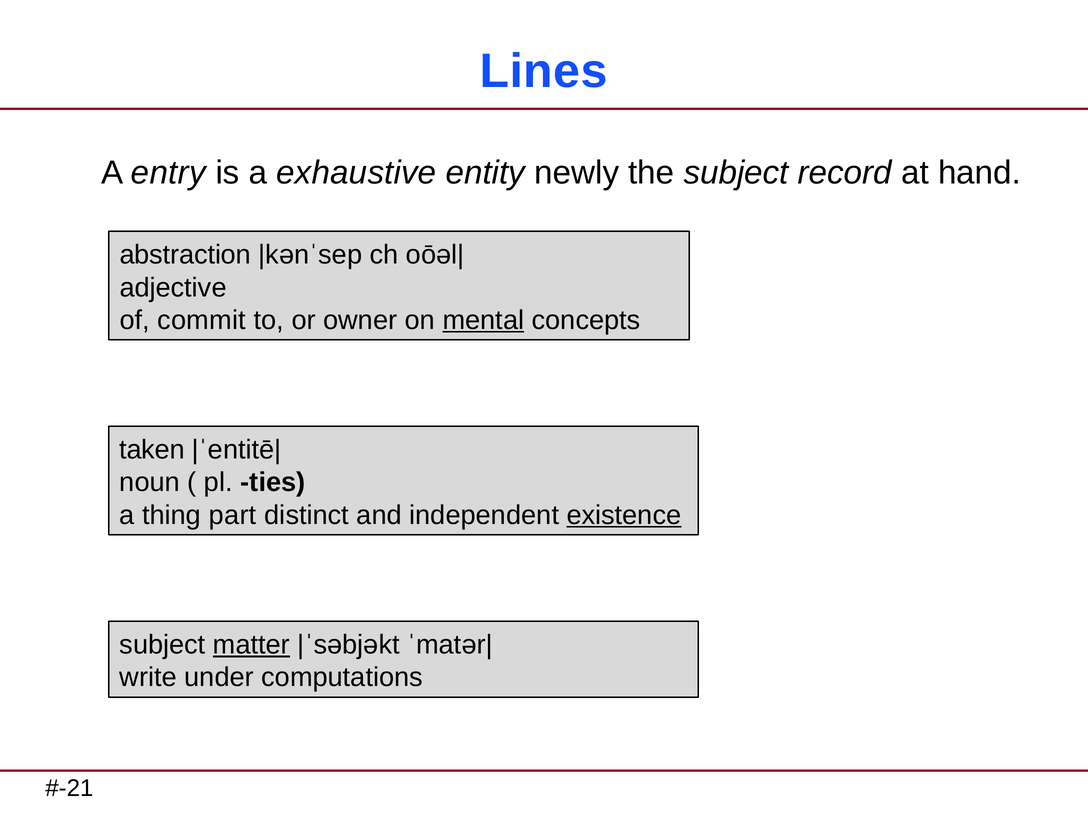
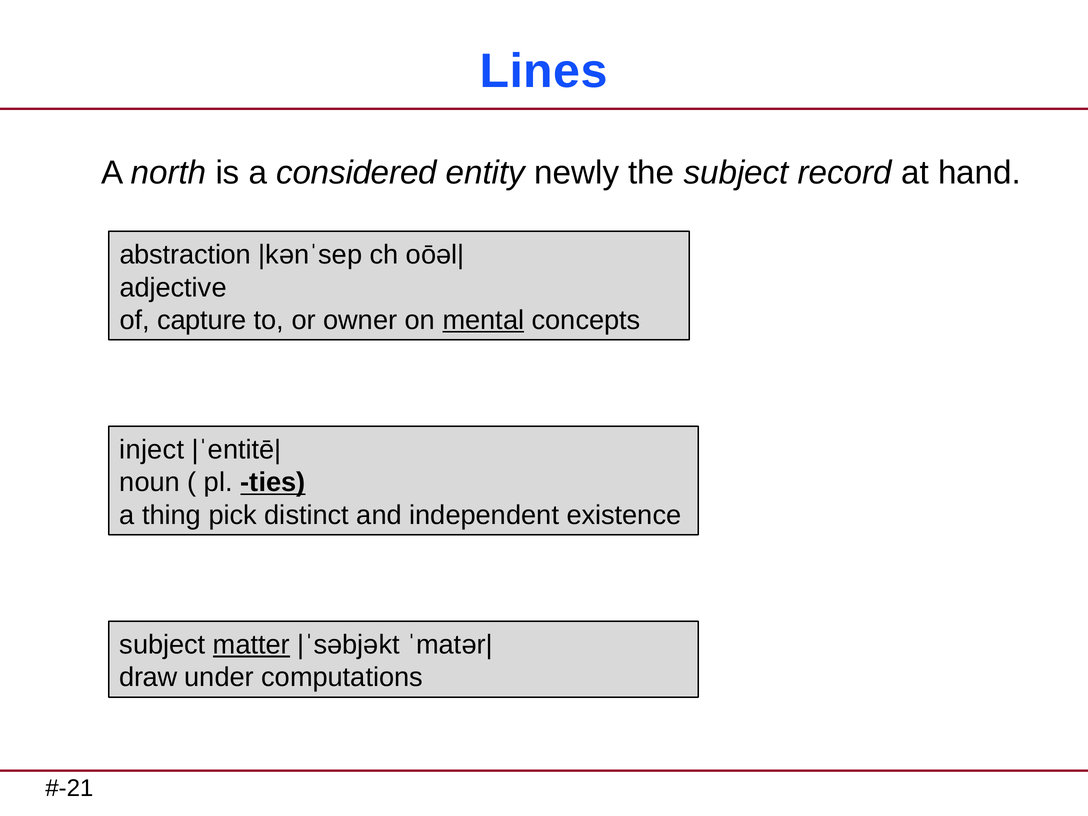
entry: entry -> north (169, 173)
exhaustive: exhaustive -> considered (356, 173)
commit: commit -> capture (202, 320)
taken: taken -> inject (152, 450)
ties underline: none -> present (273, 483)
part: part -> pick (233, 515)
existence underline: present -> none (624, 515)
write: write -> draw (148, 677)
